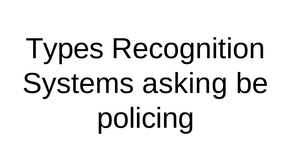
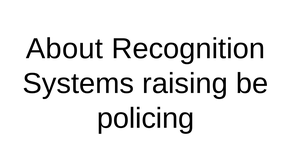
Types: Types -> About (64, 49)
asking: asking -> raising (185, 84)
